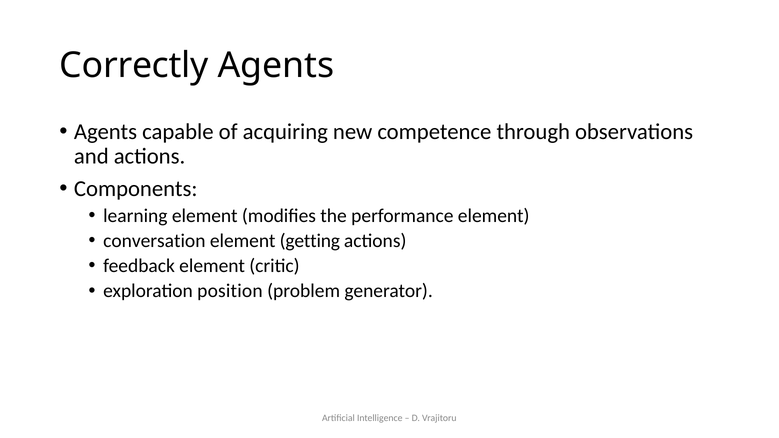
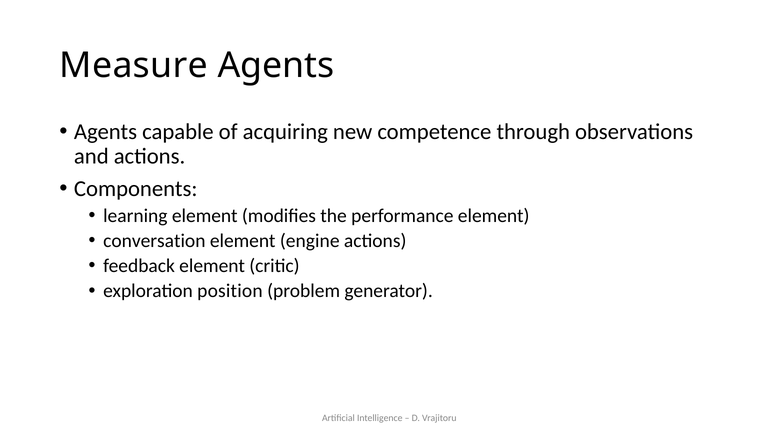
Correctly: Correctly -> Measure (134, 65)
getting: getting -> engine (310, 241)
